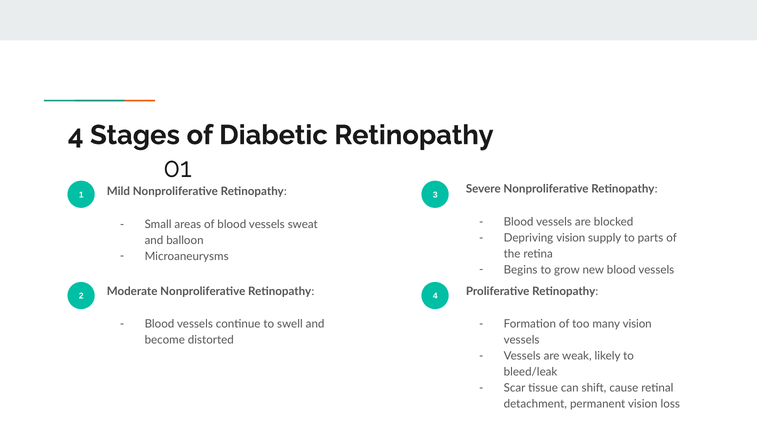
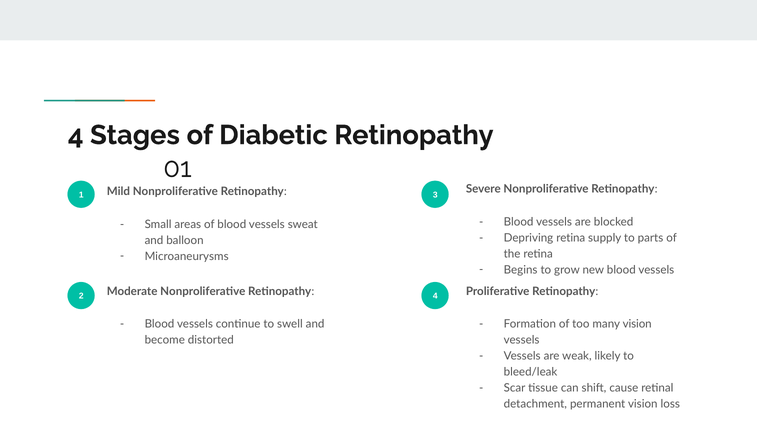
Depriving vision: vision -> retina (571, 238)
